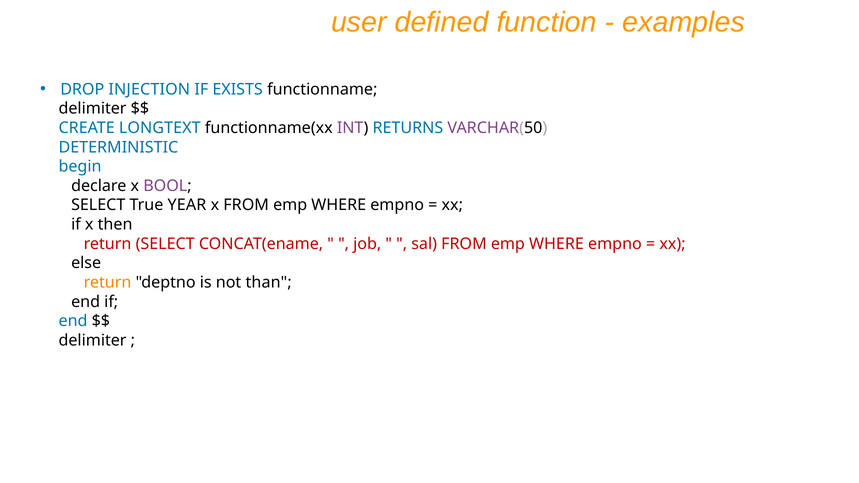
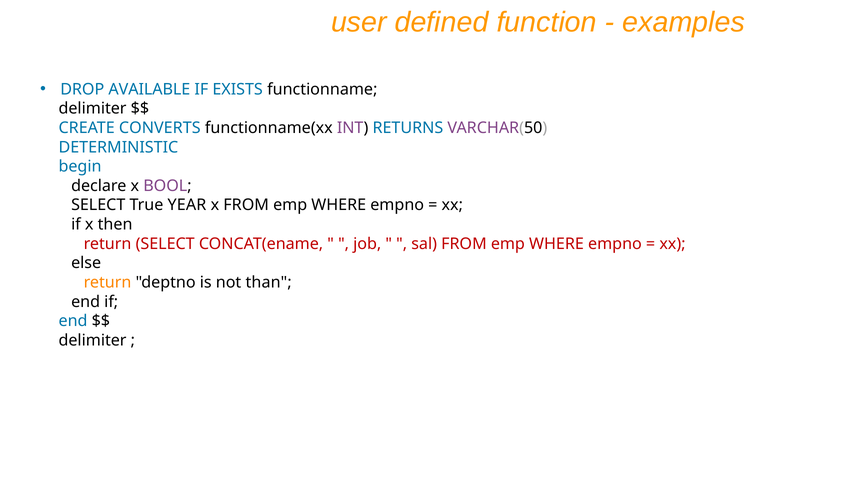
INJECTION: INJECTION -> AVAILABLE (149, 89)
LONGTEXT: LONGTEXT -> CONVERTS (160, 128)
